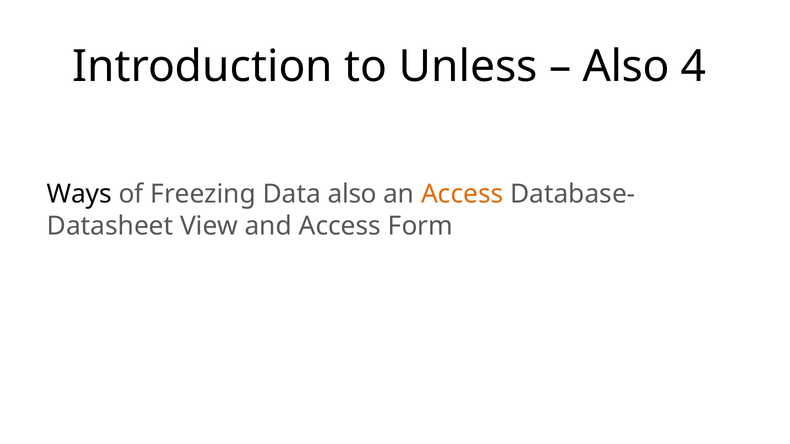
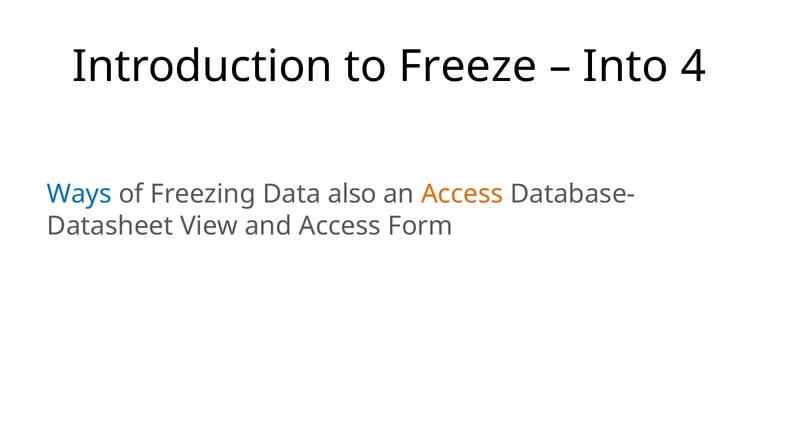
Unless: Unless -> Freeze (468, 66)
Also: Also -> Into (626, 66)
Ways colour: black -> blue (79, 194)
